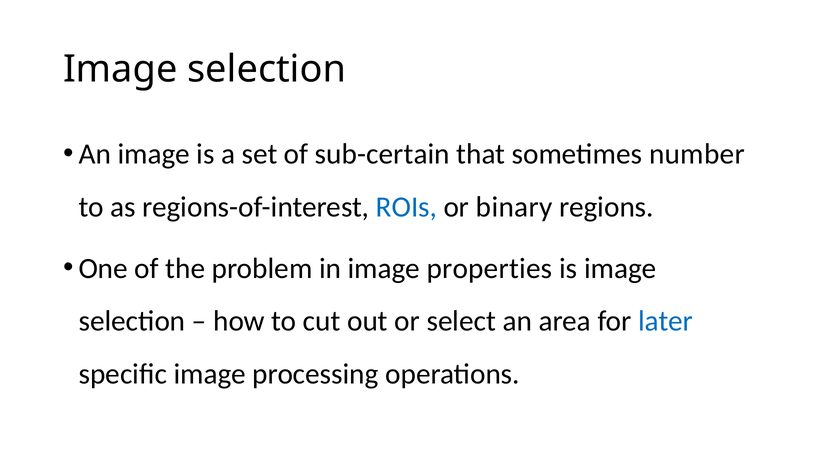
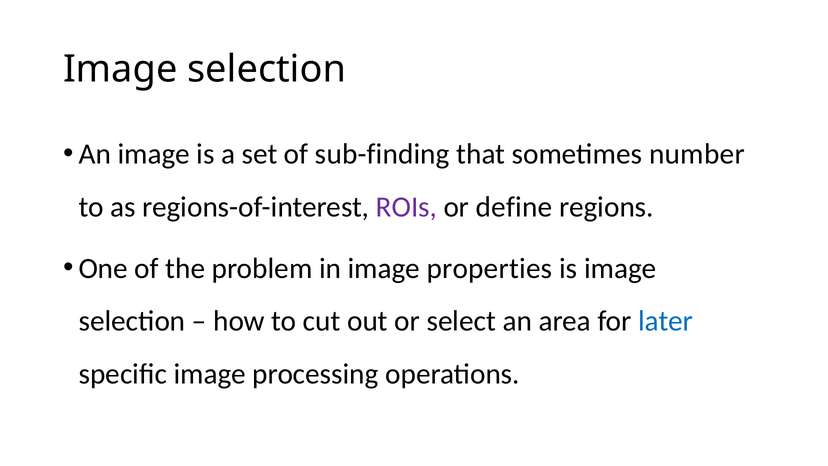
sub-certain: sub-certain -> sub-finding (382, 154)
ROIs colour: blue -> purple (406, 207)
binary: binary -> define (514, 207)
